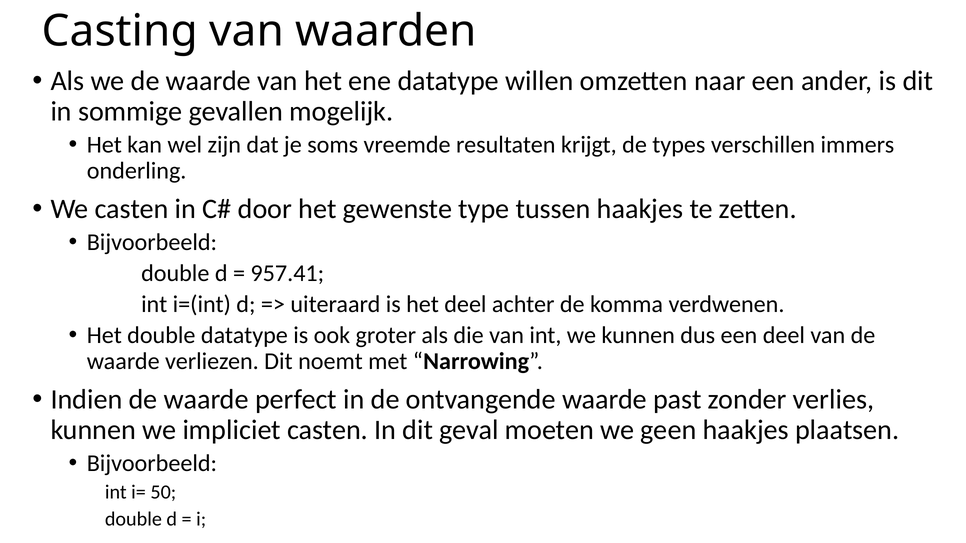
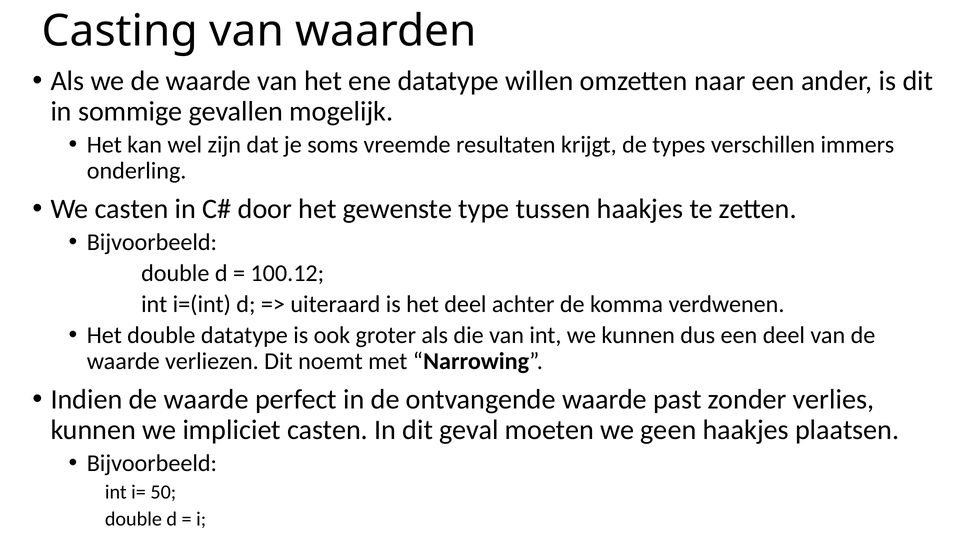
957.41: 957.41 -> 100.12 (287, 273)
